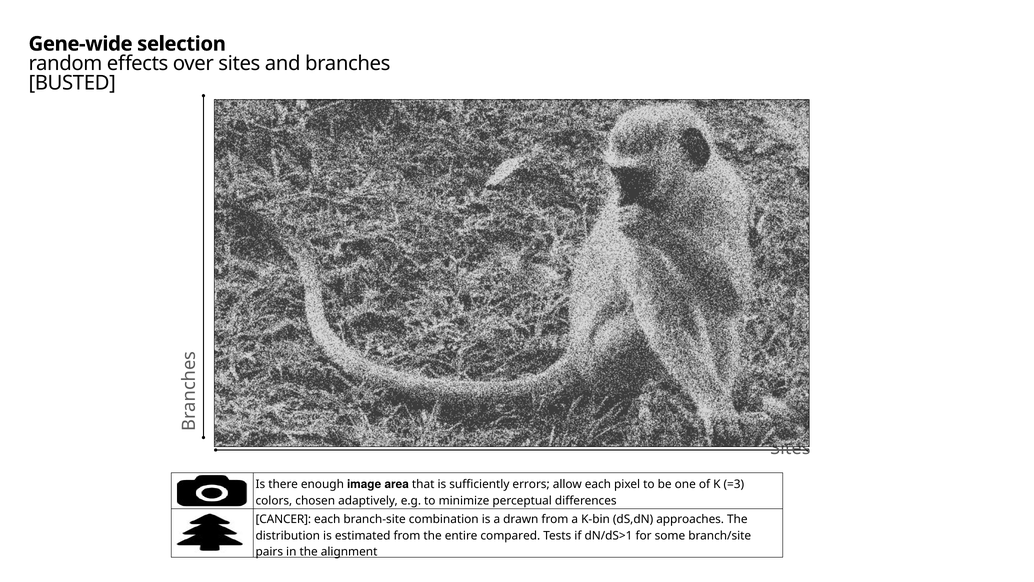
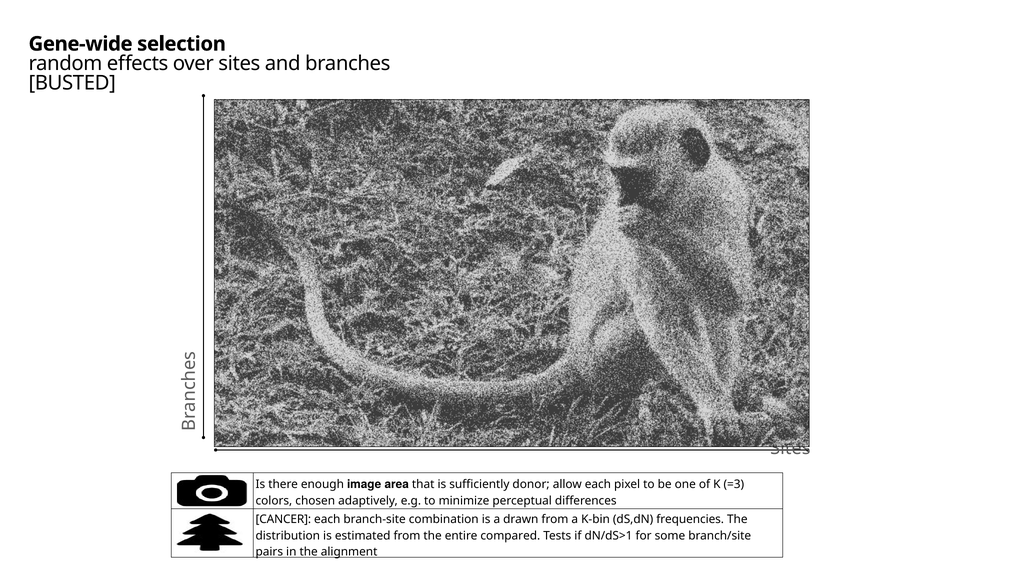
errors: errors -> donor (531, 484)
approaches: approaches -> frequencies (690, 519)
